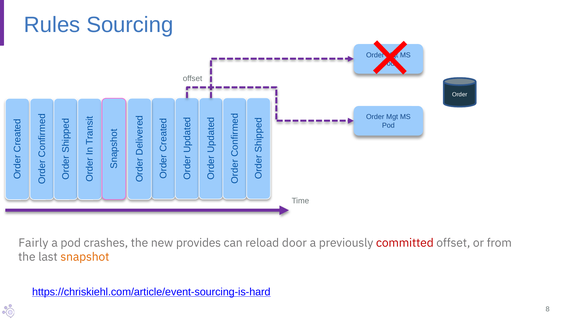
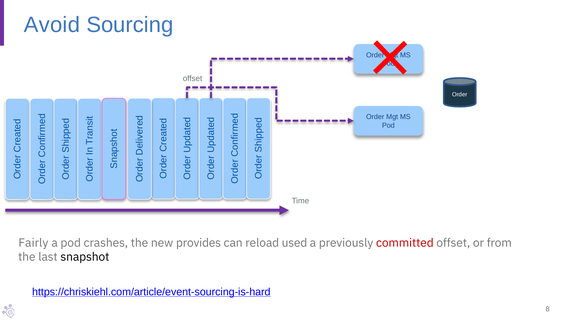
Rules: Rules -> Avoid (52, 25)
door: door -> used (294, 242)
snapshot colour: orange -> black (85, 257)
